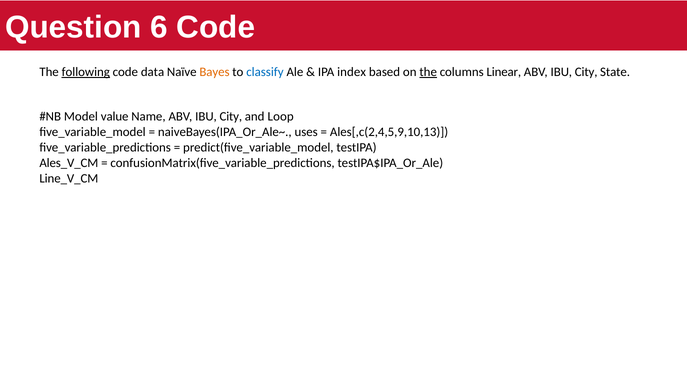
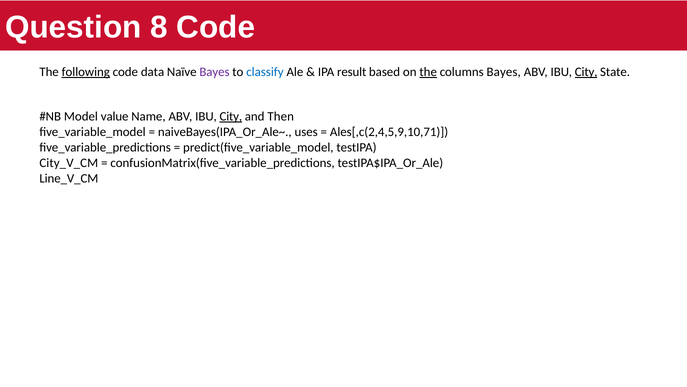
6: 6 -> 8 (159, 28)
Bayes colour: orange -> purple (214, 72)
index: index -> result (352, 72)
columns Linear: Linear -> Bayes (504, 72)
City underline: none -> present (586, 72)
City underline: none -> present (231, 116)
Loop: Loop -> Then (281, 116)
Ales[,c(2,4,5,9,10,13: Ales[,c(2,4,5,9,10,13 -> Ales[,c(2,4,5,9,10,71 (389, 132)
Ales_V_CM: Ales_V_CM -> City_V_CM (69, 163)
